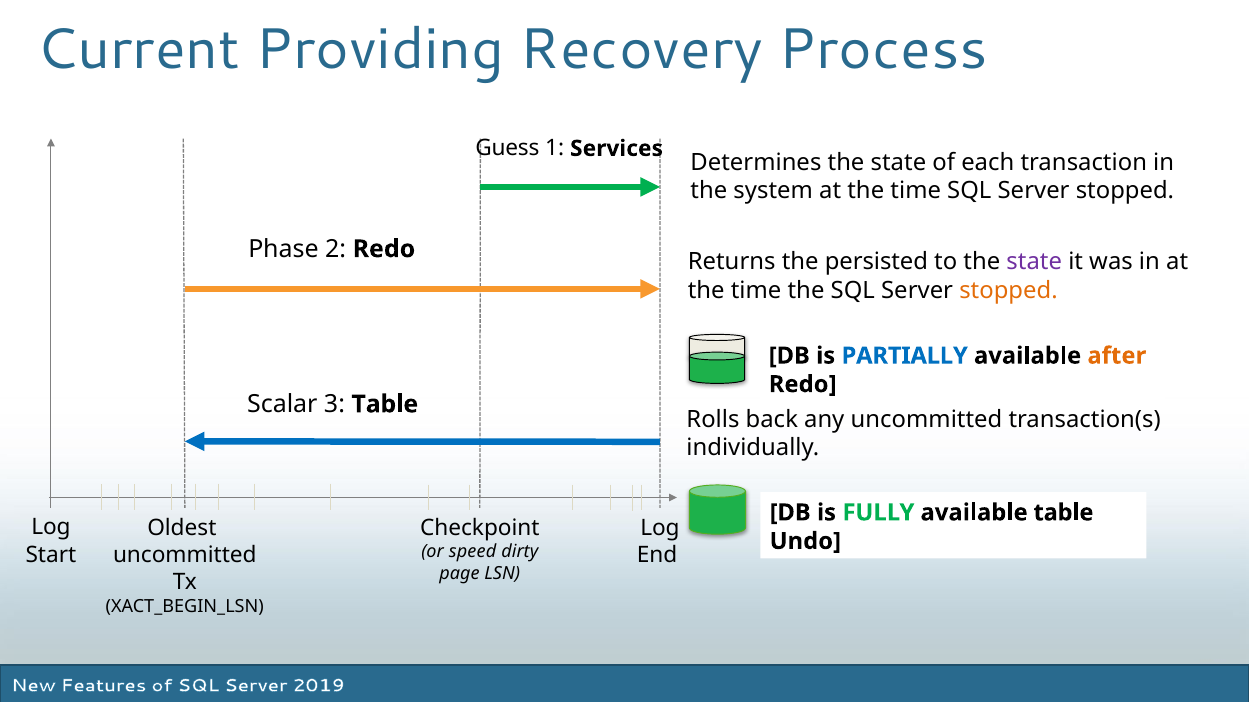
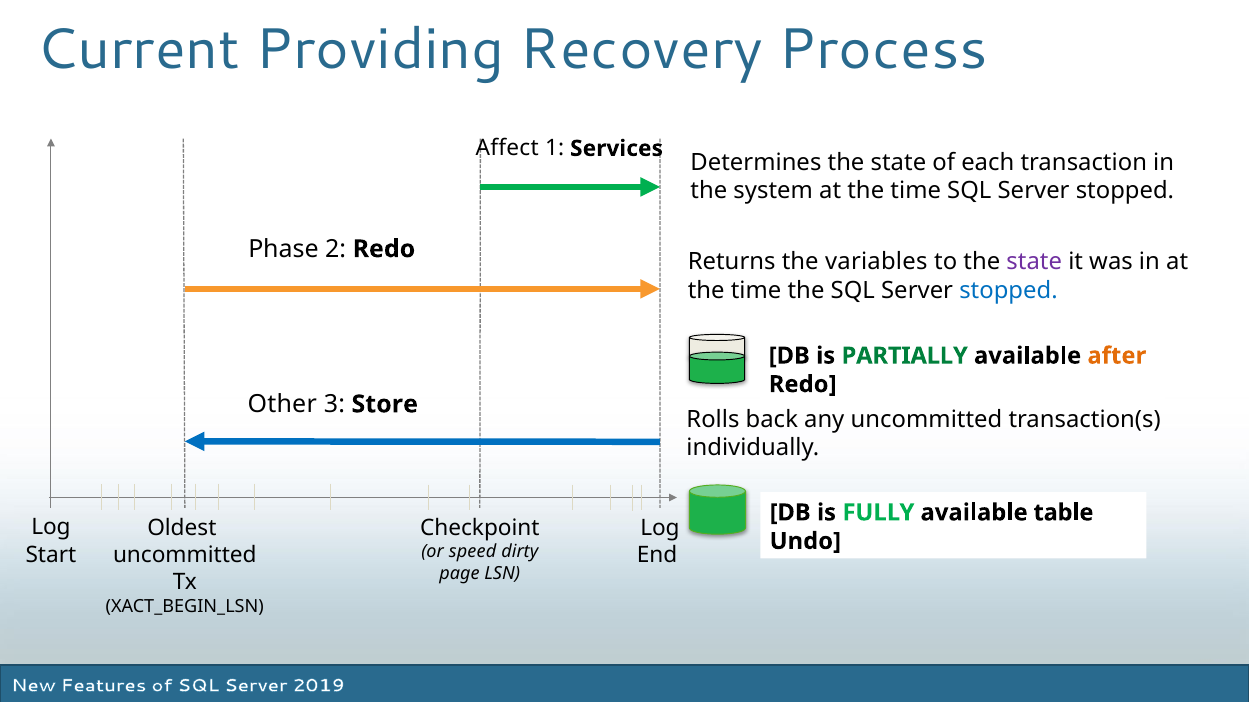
Guess: Guess -> Affect (507, 149)
persisted: persisted -> variables (876, 262)
stopped colour: orange -> blue (1008, 291)
PARTIALLY colour: blue -> green (905, 356)
Scalar: Scalar -> Other (282, 404)
3 Table: Table -> Store (385, 404)
